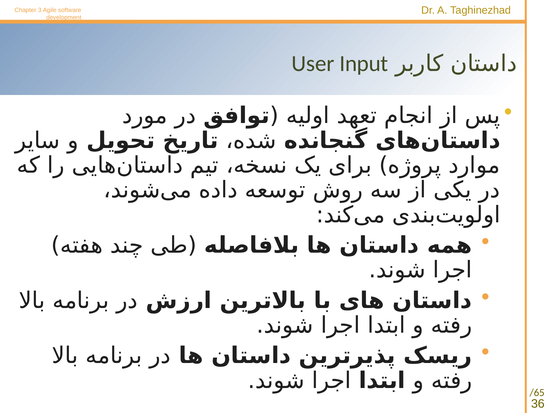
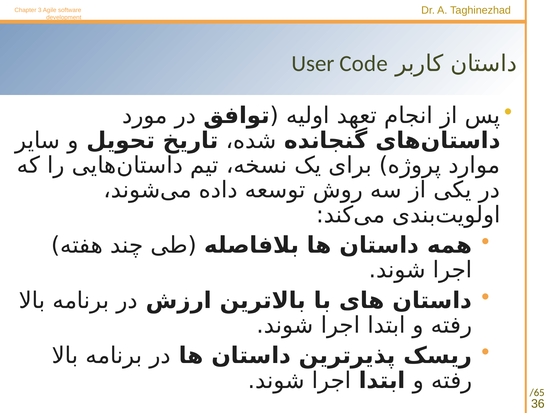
Input: Input -> Code (364, 64)
